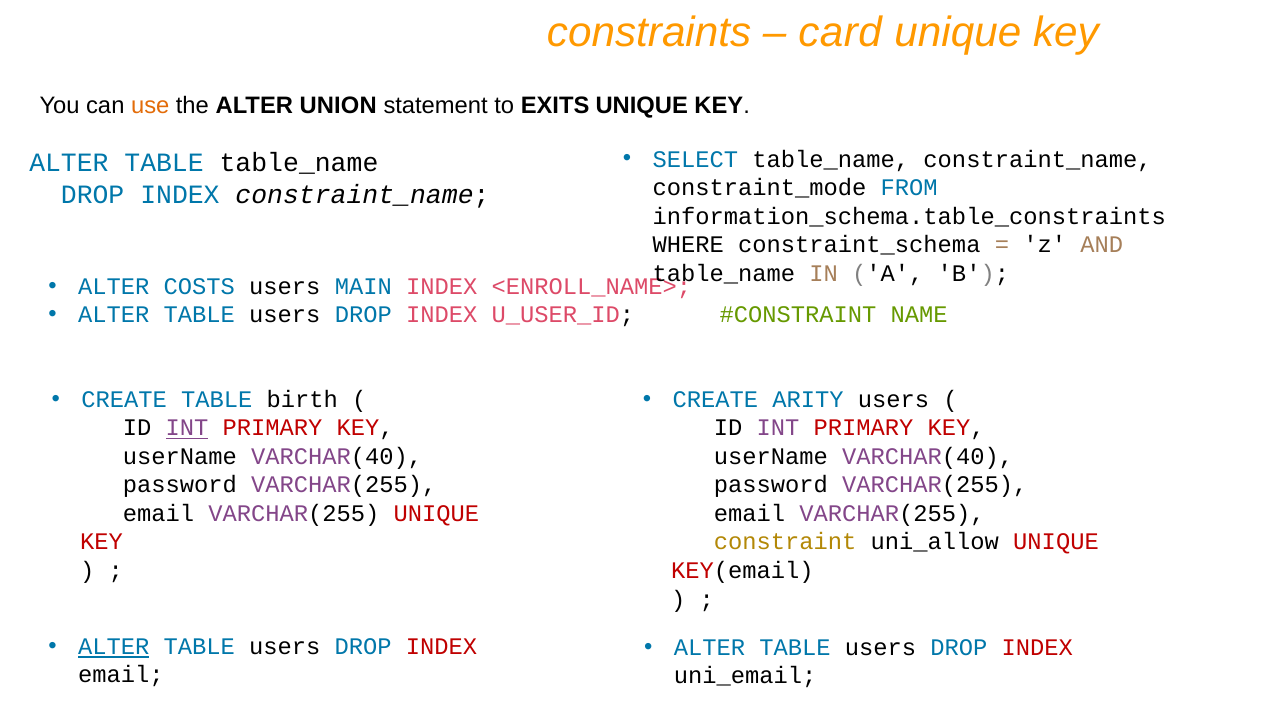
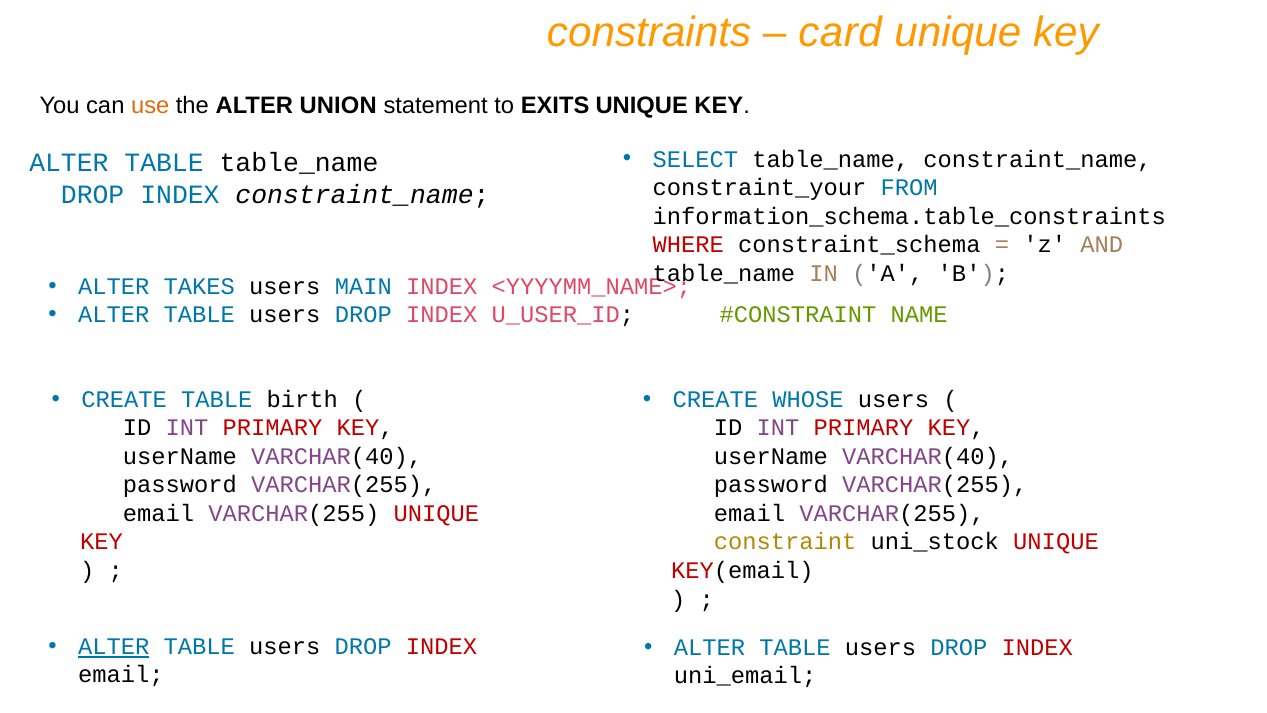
constraint_mode: constraint_mode -> constraint_your (760, 188)
WHERE colour: black -> red (688, 245)
COSTS: COSTS -> TAKES (199, 286)
<ENROLL_NAME>: <ENROLL_NAME> -> <YYYYMM_NAME> (591, 286)
ARITY: ARITY -> WHOSE (808, 399)
INT underline: present -> none (187, 428)
uni_allow: uni_allow -> uni_stock (935, 542)
